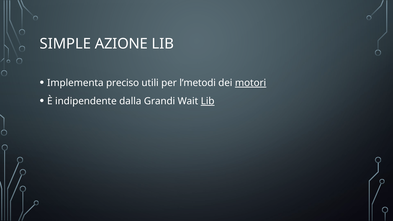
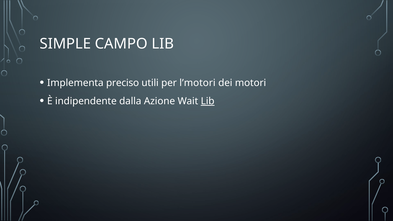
AZIONE: AZIONE -> CAMPO (121, 44)
l’metodi: l’metodi -> l’motori (198, 83)
motori underline: present -> none (251, 83)
Grandi: Grandi -> Azione (159, 101)
